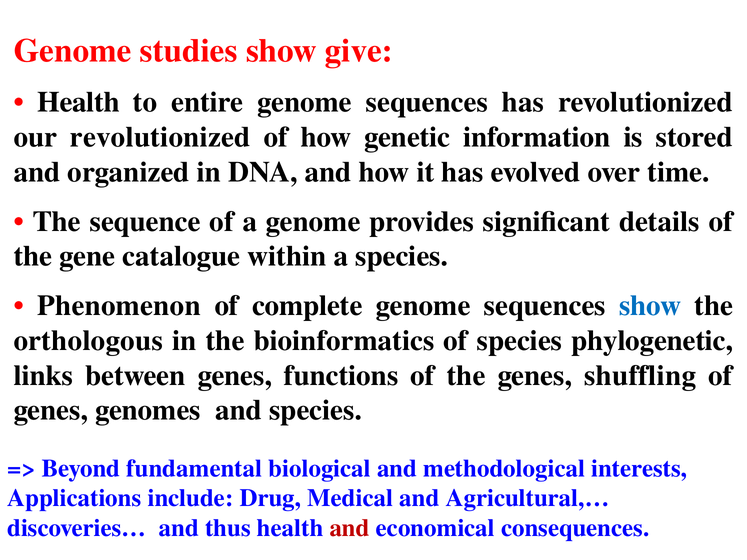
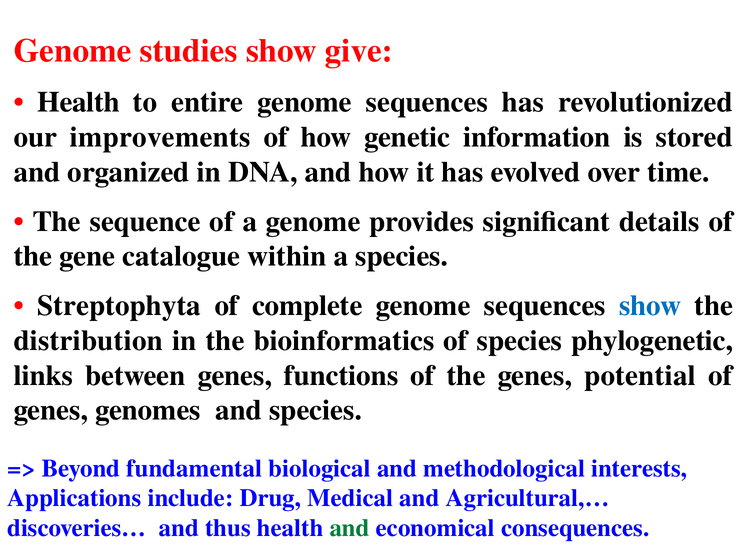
our revolutionized: revolutionized -> improvements (160, 137)
Phenomenon: Phenomenon -> Streptophyta (119, 306)
orthologous: orthologous -> distribution (88, 341)
shuffling: shuffling -> potential (640, 376)
and colour: red -> green (350, 528)
